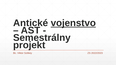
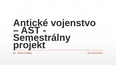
vojenstvo underline: present -> none (73, 23)
